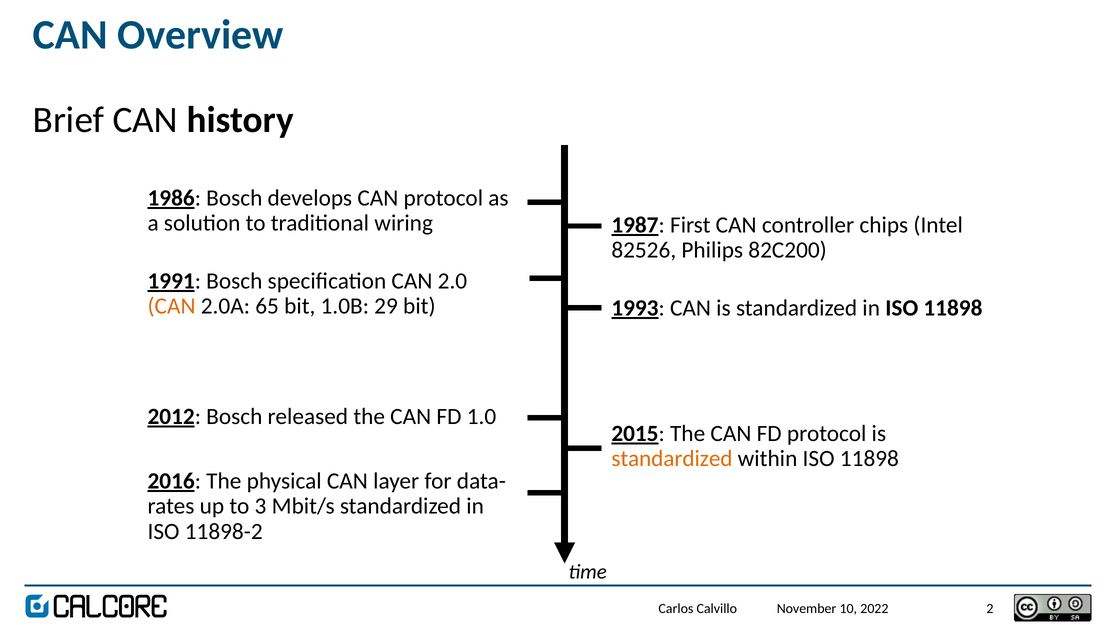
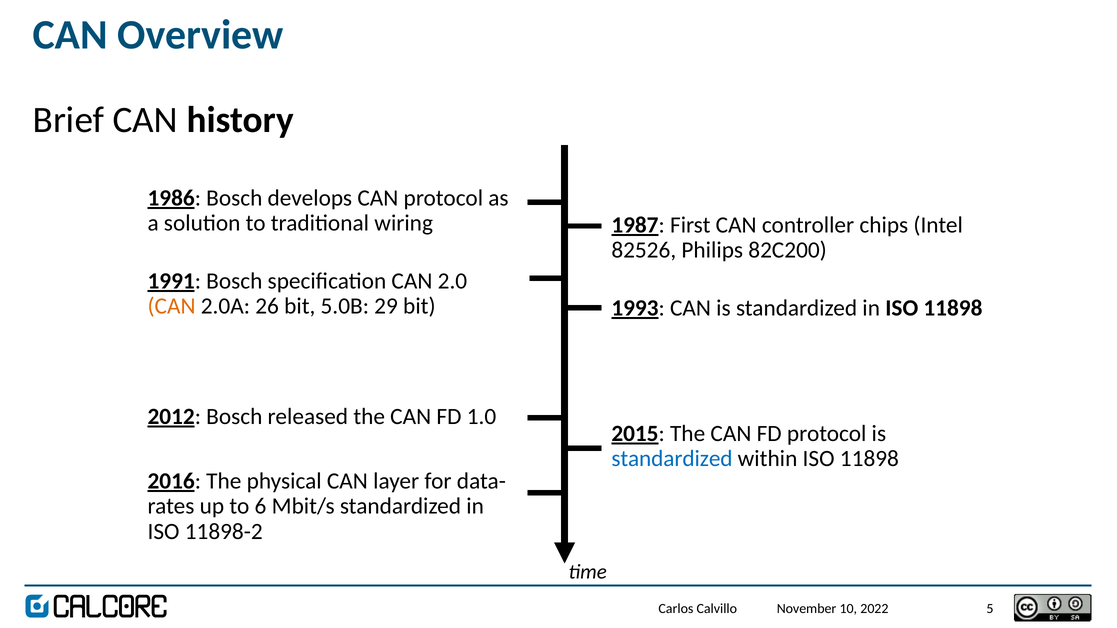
65: 65 -> 26 (267, 306)
1.0B: 1.0B -> 5.0B (345, 306)
standardized colour: orange -> blue (672, 459)
3: 3 -> 6 (260, 507)
2: 2 -> 5 (990, 609)
